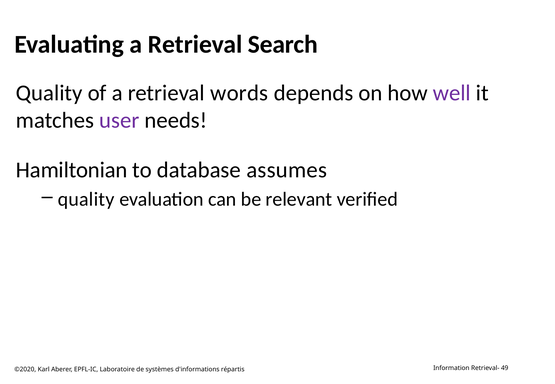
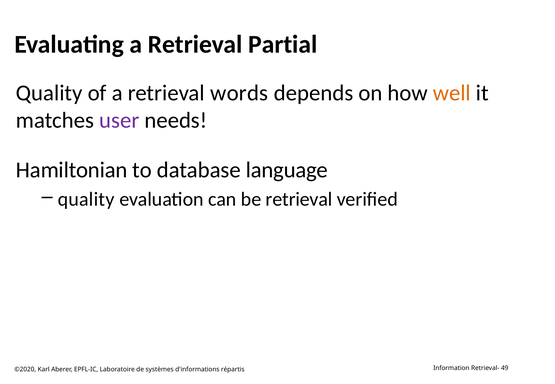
Search: Search -> Partial (283, 44)
well colour: purple -> orange (452, 93)
assumes: assumes -> language (287, 170)
be relevant: relevant -> retrieval (299, 200)
